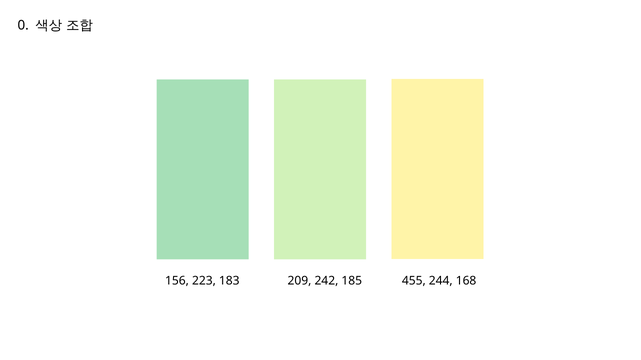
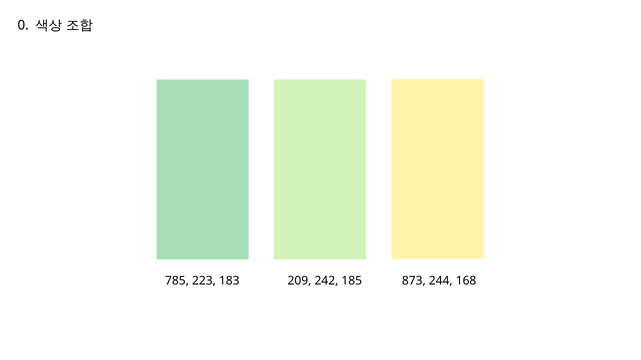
156: 156 -> 785 (177, 281)
455: 455 -> 873 (414, 281)
